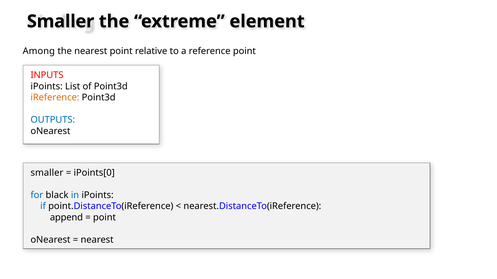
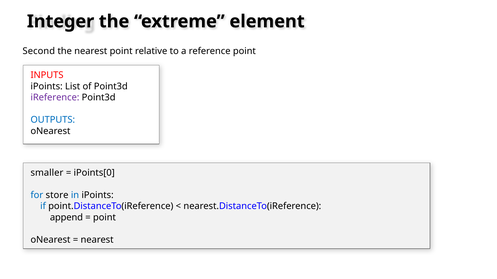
Smaller: Smaller -> Integer (61, 21)
Among: Among -> Second (39, 51)
iReference colour: orange -> purple (55, 98)
black: black -> store (57, 195)
